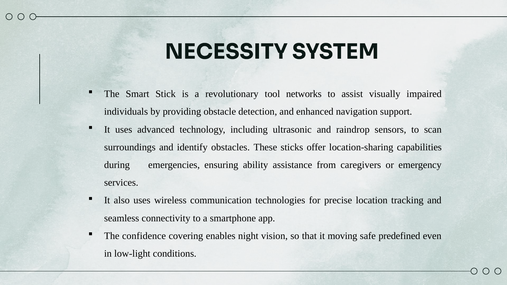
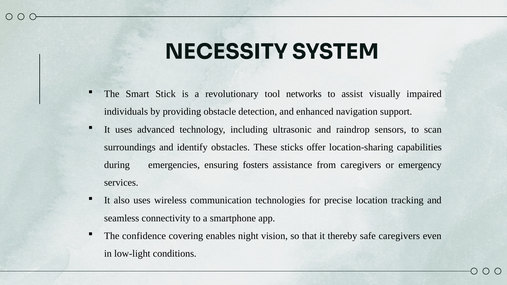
ability: ability -> fosters (256, 165)
moving: moving -> thereby (342, 236)
safe predefined: predefined -> caregivers (399, 236)
